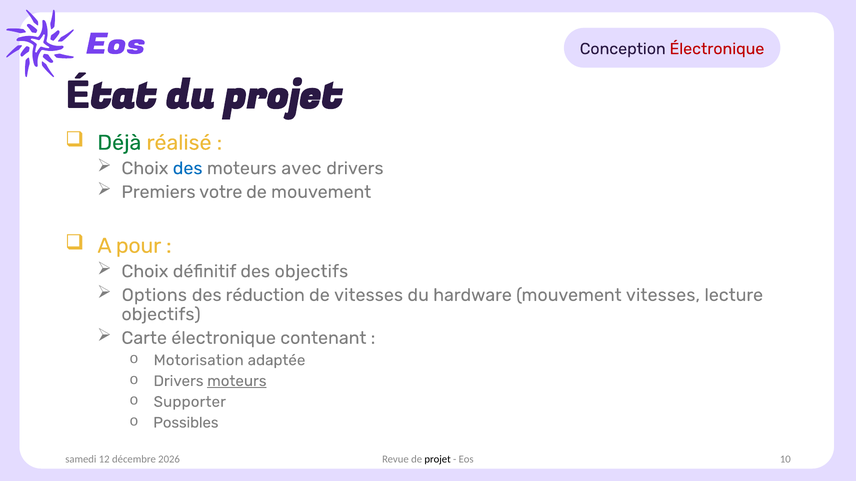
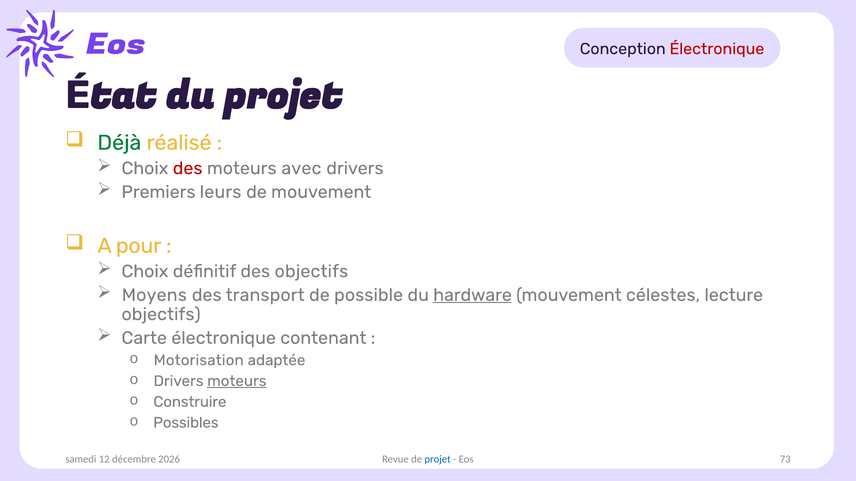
des colour: blue -> red (188, 168)
votre: votre -> leurs (221, 192)
Options: Options -> Moyens (154, 295)
réduction: réduction -> transport (265, 295)
de vitesses: vitesses -> possible (369, 295)
hardware underline: none -> present (473, 295)
mouvement vitesses: vitesses -> célestes (663, 295)
Supporter: Supporter -> Construire (190, 402)
projet colour: black -> blue (438, 460)
10: 10 -> 73 (785, 460)
